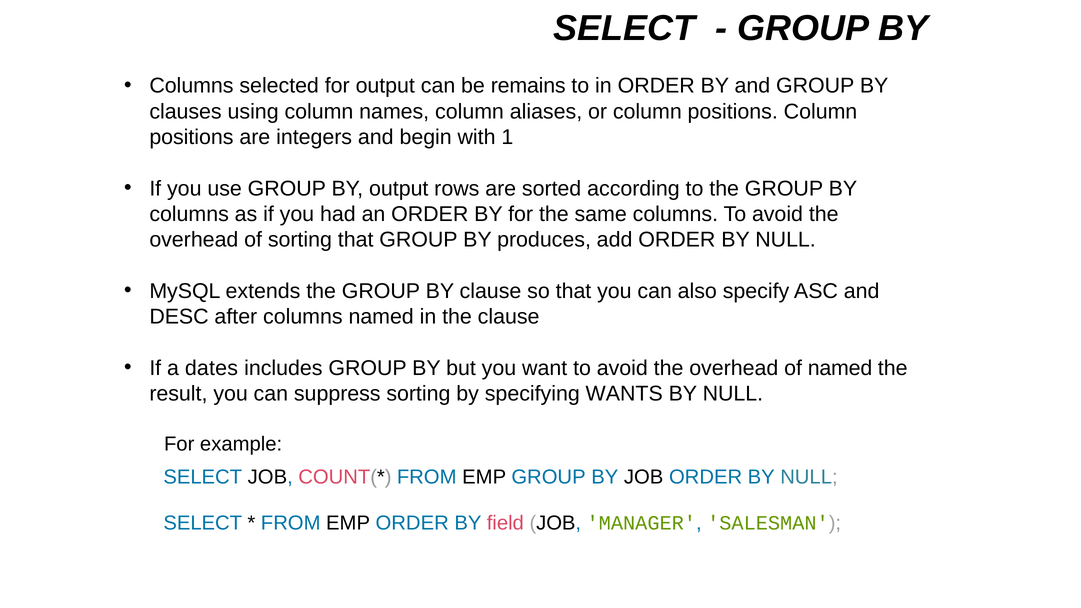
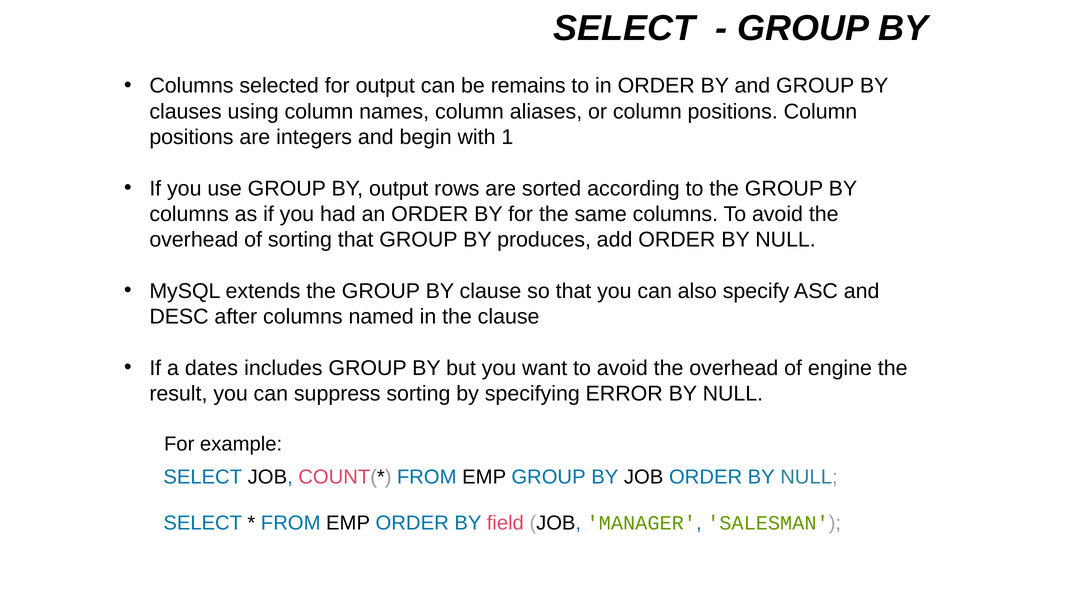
of named: named -> engine (840, 368)
WANTS: WANTS -> ERROR (624, 394)
